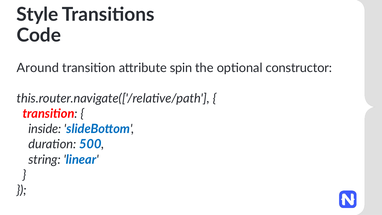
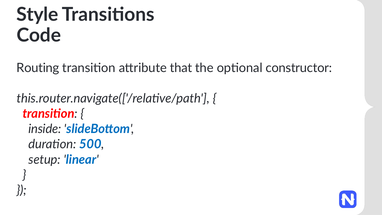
Around: Around -> Routing (38, 68)
spin: spin -> that (181, 68)
string: string -> setup (45, 159)
